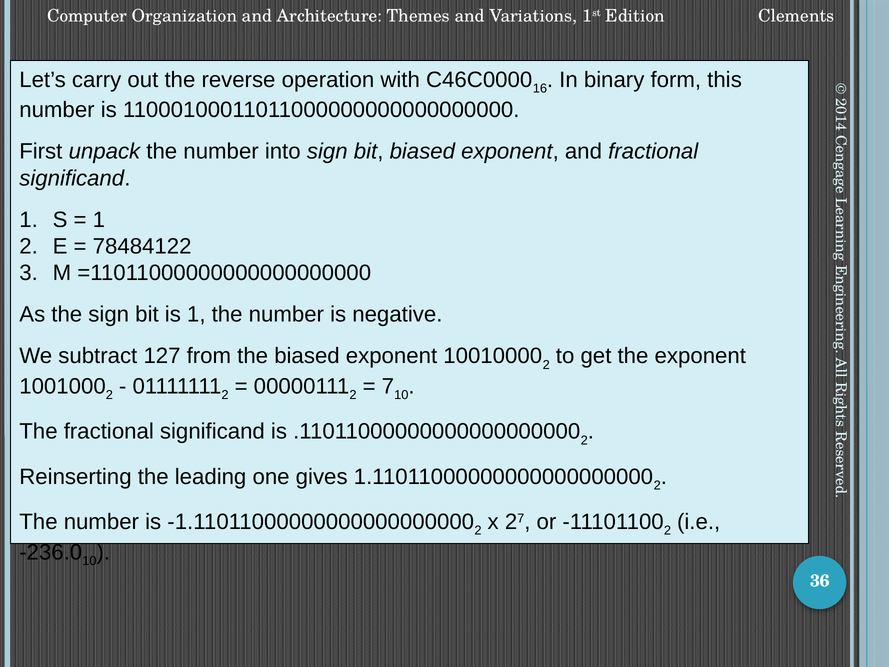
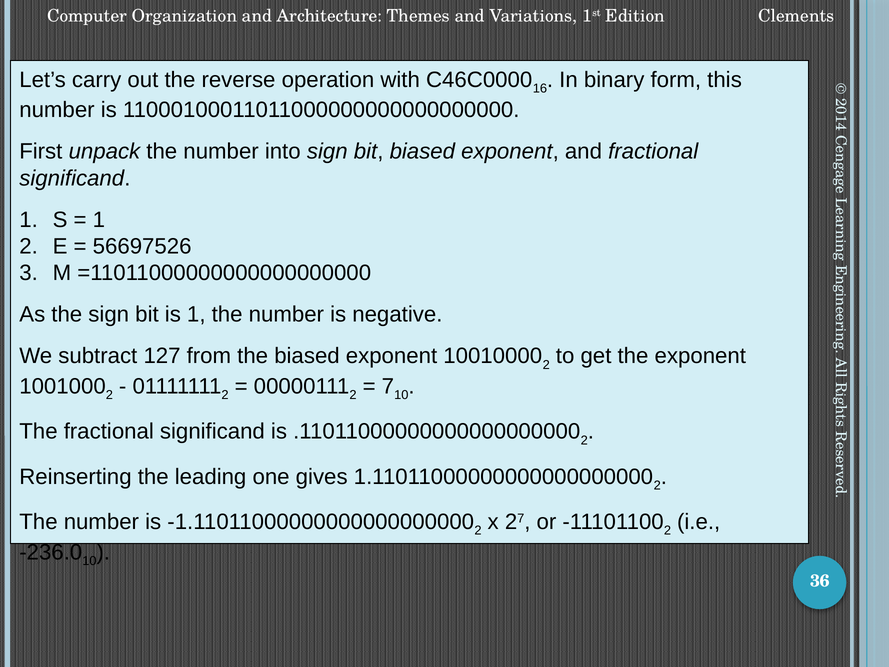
78484122: 78484122 -> 56697526 (142, 246)
